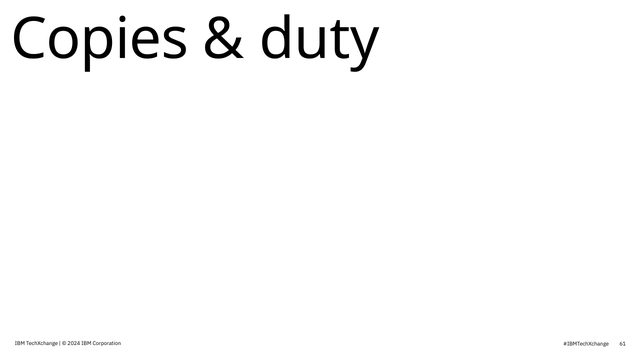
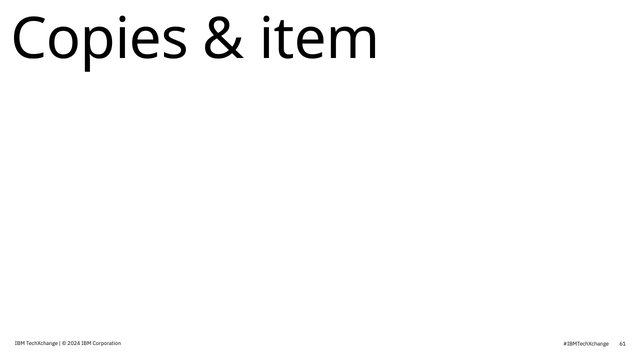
duty: duty -> item (320, 39)
